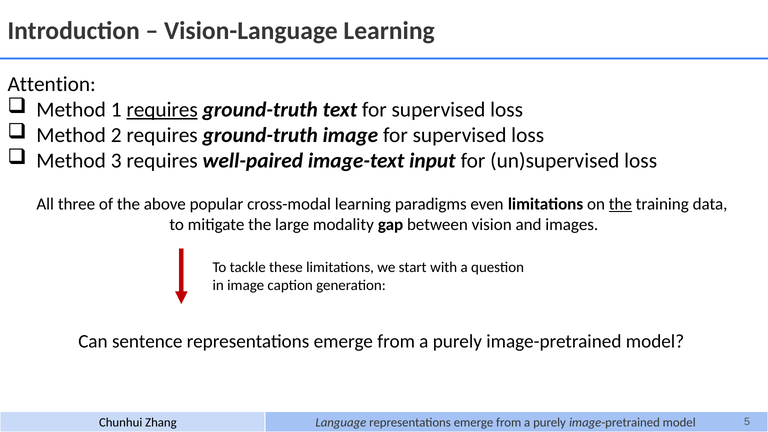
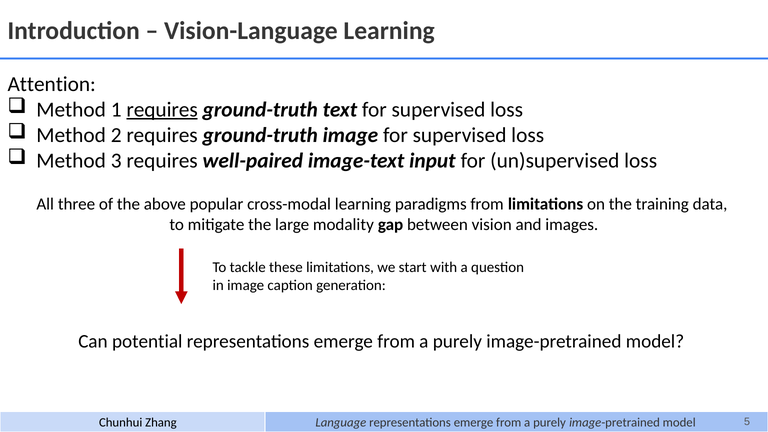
paradigms even: even -> from (487, 204)
the underline: present -> none (620, 204)
sentence: sentence -> potential (147, 341)
